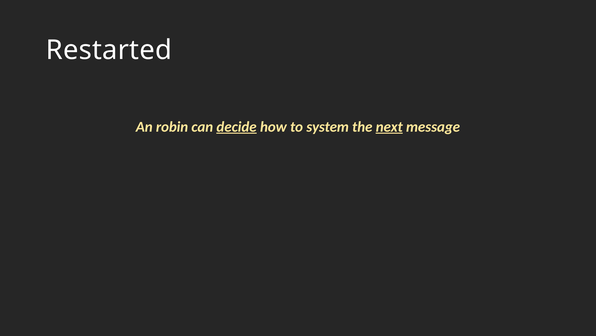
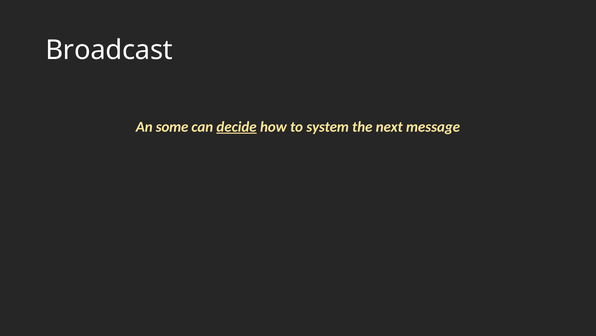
Restarted: Restarted -> Broadcast (109, 50)
robin: robin -> some (172, 127)
next underline: present -> none (389, 127)
